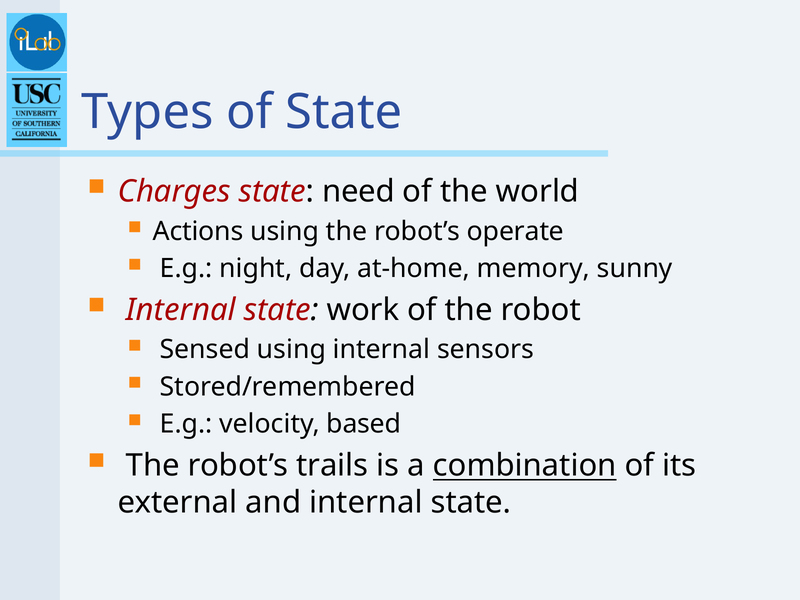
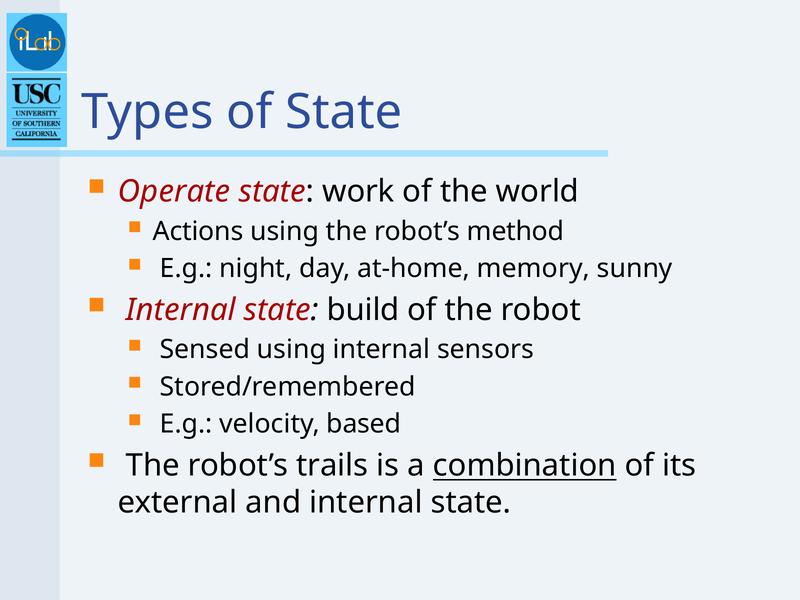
Charges: Charges -> Operate (174, 192)
need: need -> work (358, 192)
operate: operate -> method (515, 231)
work: work -> build (363, 310)
